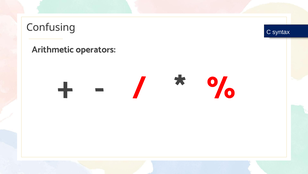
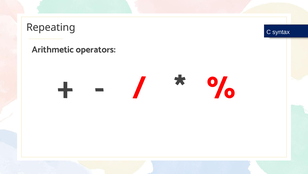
Confusing: Confusing -> Repeating (51, 27)
